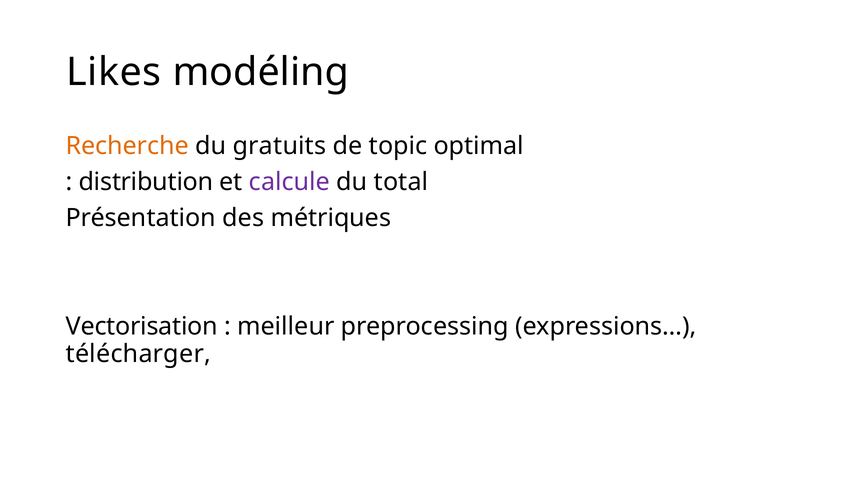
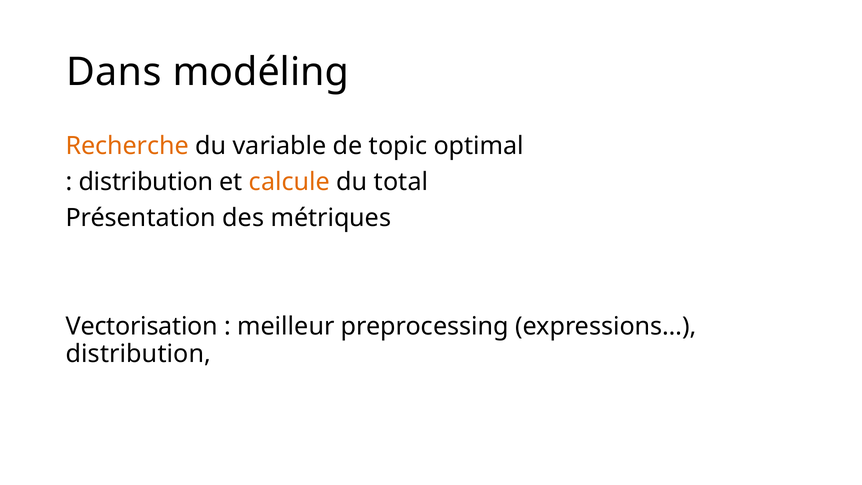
Likes: Likes -> Dans (114, 72)
gratuits: gratuits -> variable (280, 146)
calcule colour: purple -> orange (289, 182)
télécharger: télécharger -> distribution (138, 354)
